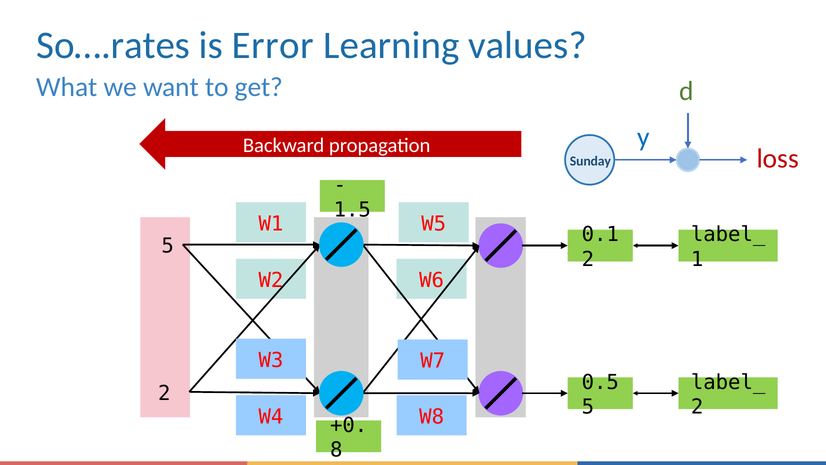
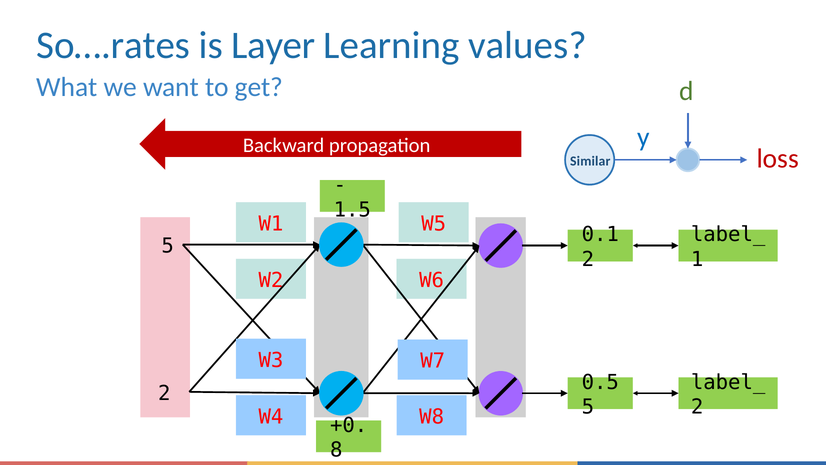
Error: Error -> Layer (273, 45)
Sunday: Sunday -> Similar (590, 161)
